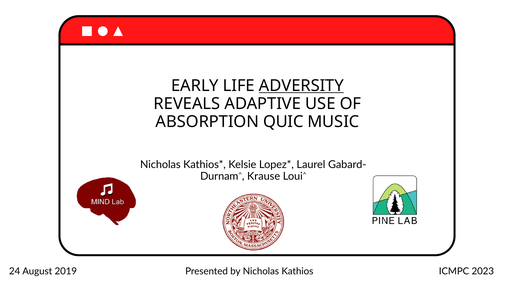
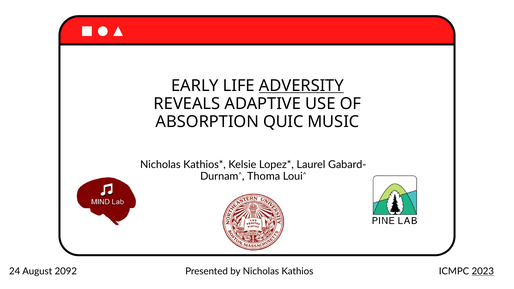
Krause: Krause -> Thoma (264, 176)
2019: 2019 -> 2092 (66, 271)
2023 underline: none -> present (483, 271)
